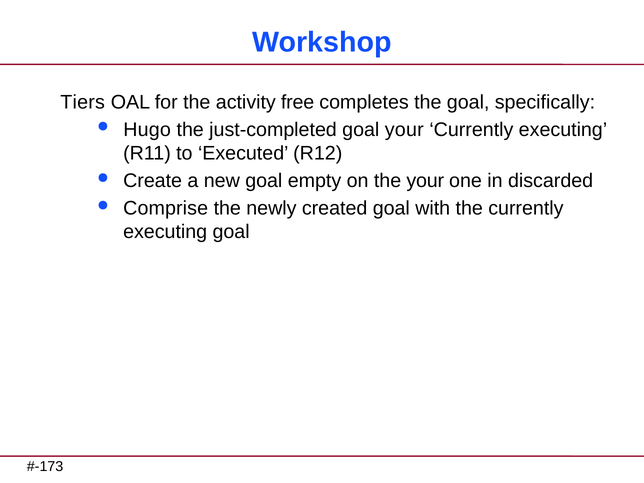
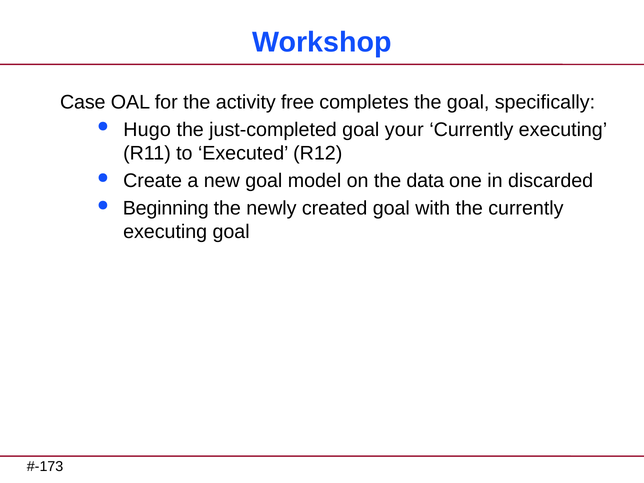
Tiers: Tiers -> Case (83, 102)
empty: empty -> model (315, 181)
the your: your -> data (425, 181)
Comprise: Comprise -> Beginning (166, 208)
